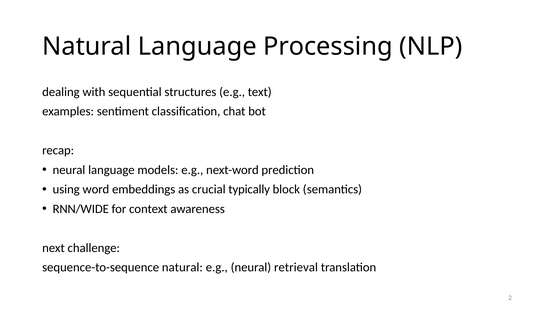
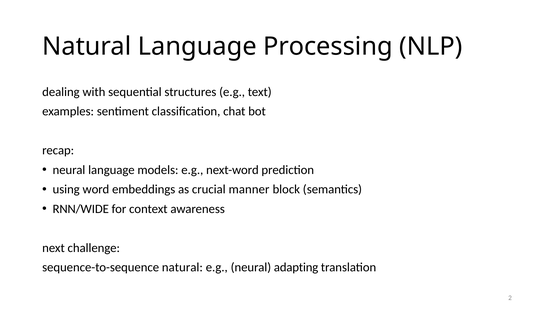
typically: typically -> manner (249, 189)
retrieval: retrieval -> adapting (296, 267)
